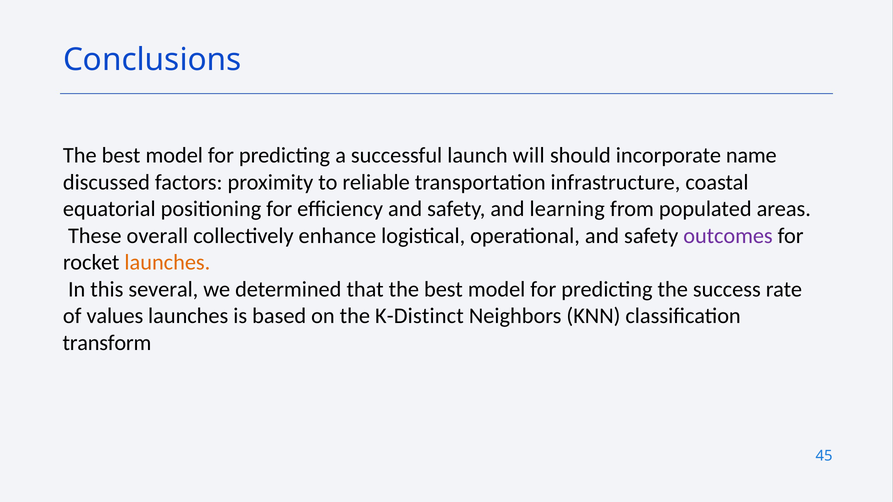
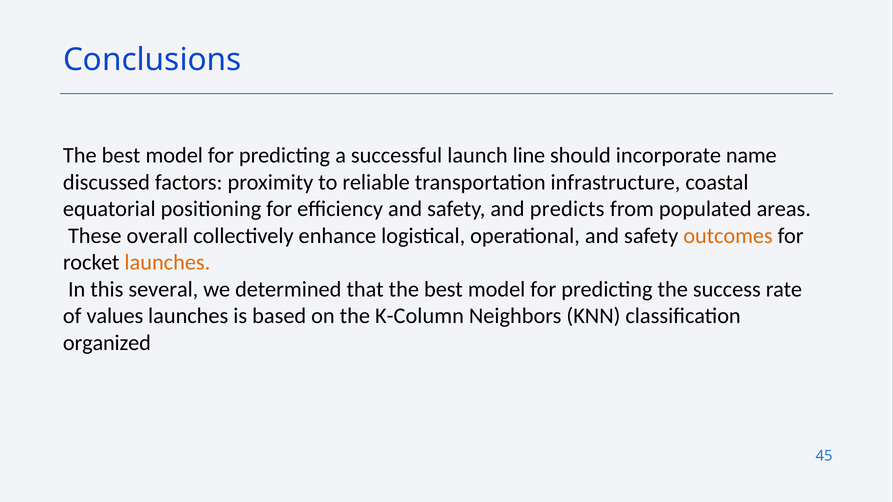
will: will -> line (529, 156)
learning: learning -> predicts (567, 209)
outcomes colour: purple -> orange (728, 236)
K-Distinct: K-Distinct -> K-Column (419, 316)
transform: transform -> organized (107, 343)
